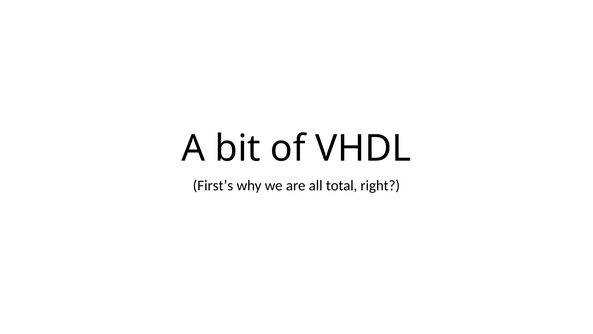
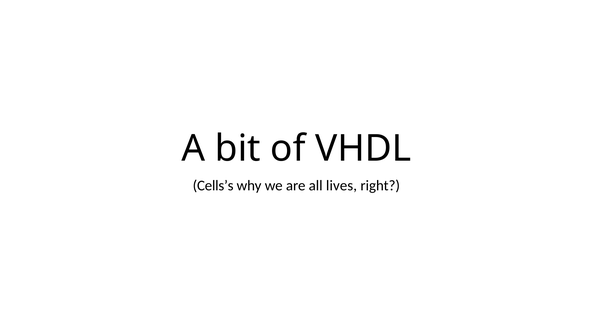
First’s: First’s -> Cells’s (213, 185)
total: total -> lives (341, 185)
